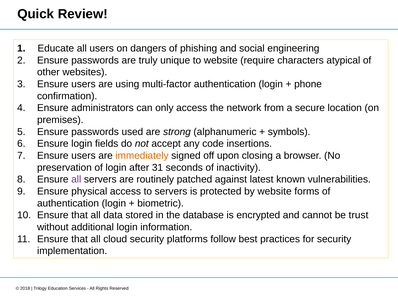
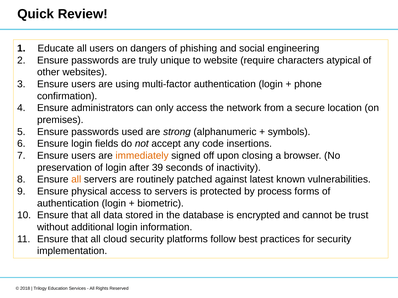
31: 31 -> 39 (157, 168)
all colour: purple -> orange (76, 180)
by website: website -> process (275, 192)
